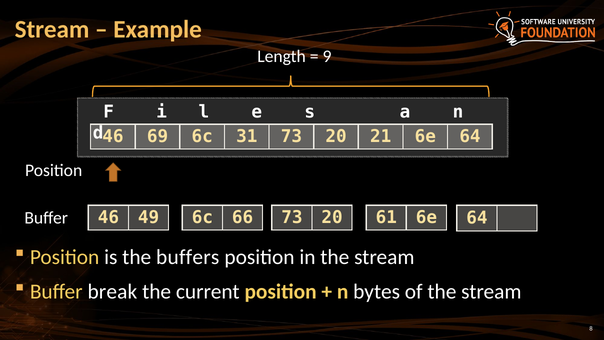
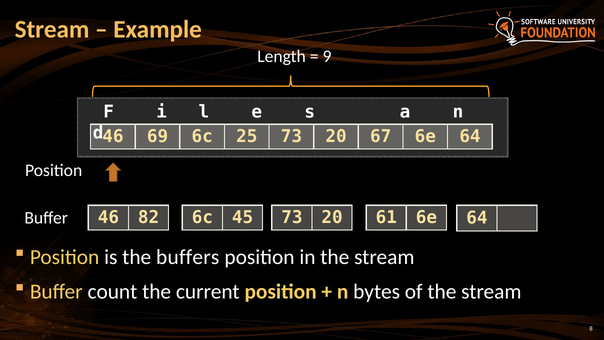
31: 31 -> 25 (247, 137)
21: 21 -> 67 (381, 137)
49: 49 -> 82 (149, 218)
66: 66 -> 45 (243, 217)
break: break -> count (112, 291)
